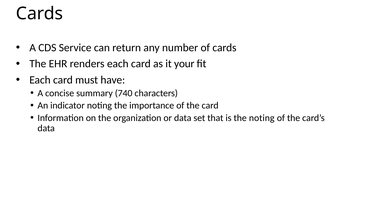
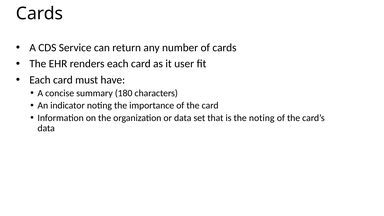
your: your -> user (184, 64)
740: 740 -> 180 (124, 93)
